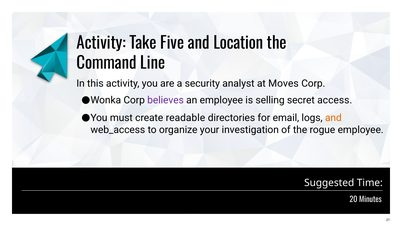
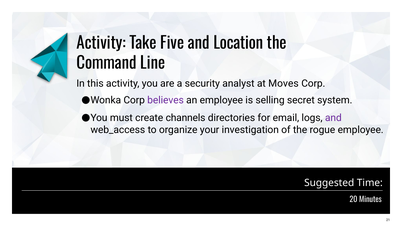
access: access -> system (335, 100)
readable: readable -> channels (186, 118)
and colour: orange -> purple (333, 118)
